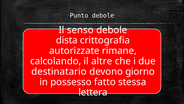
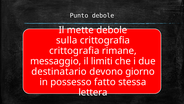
senso: senso -> mette (80, 30)
dista: dista -> sulla (67, 40)
autorizzate: autorizzate -> crittografia (74, 51)
calcolando: calcolando -> messaggio (56, 61)
altre: altre -> limiti (102, 61)
